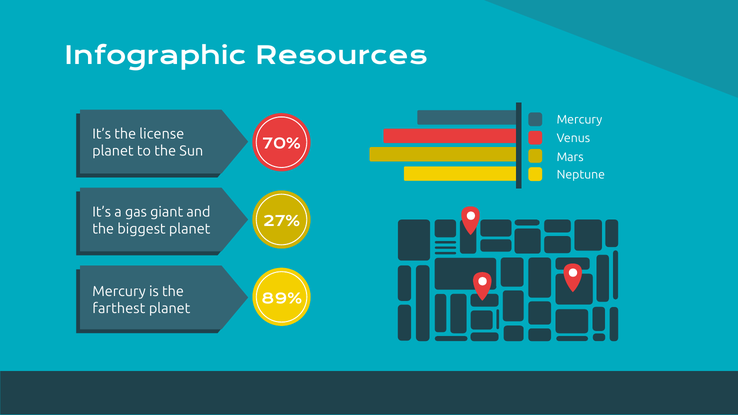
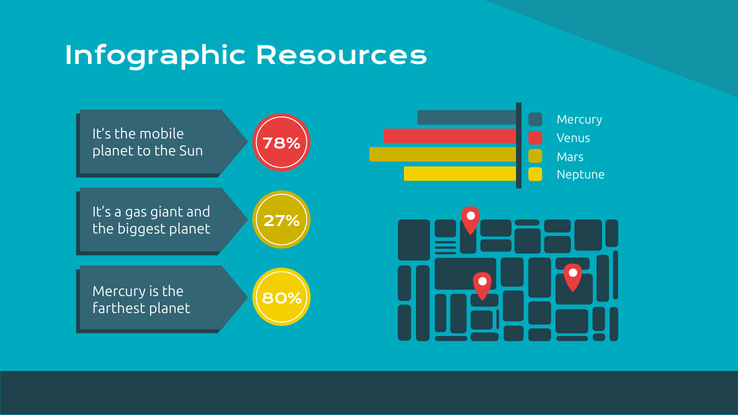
license: license -> mobile (162, 134)
70%: 70% -> 78% (281, 144)
89%: 89% -> 80% (282, 299)
